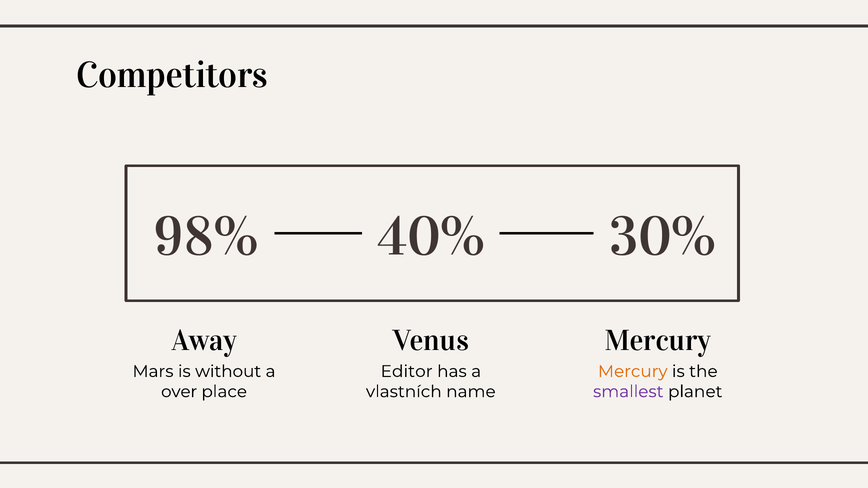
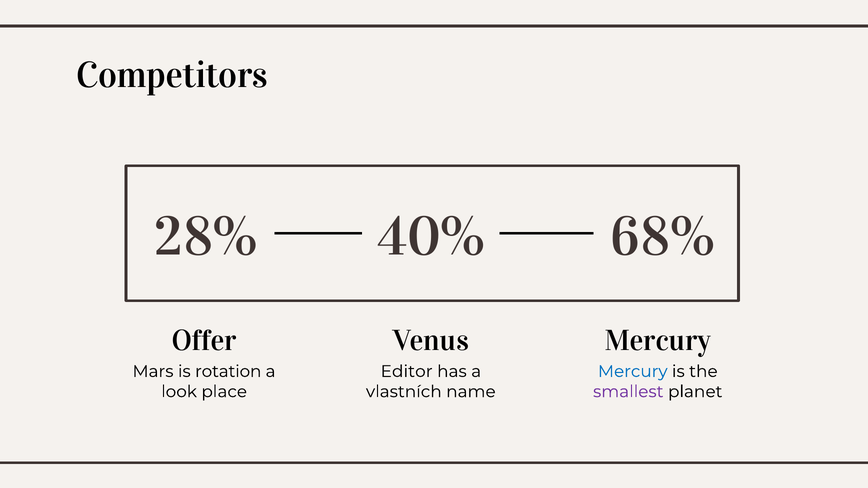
98%: 98% -> 28% (205, 237)
30%: 30% -> 68% (662, 237)
Away: Away -> Offer (204, 341)
without: without -> rotation (228, 372)
Mercury colour: orange -> blue (633, 372)
over: over -> look (179, 392)
